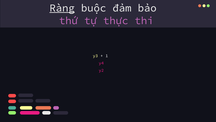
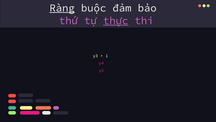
thực underline: none -> present (116, 21)
